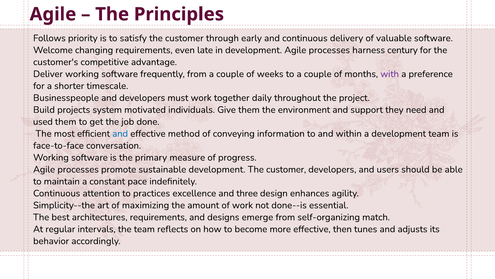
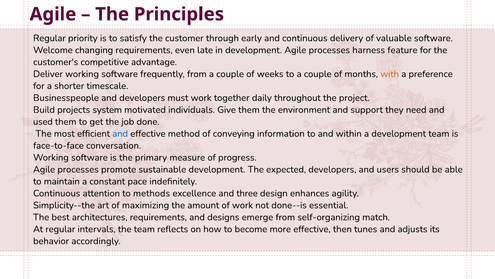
Follows: Follows -> Regular (49, 38)
century: century -> feature (402, 50)
with colour: purple -> orange (390, 74)
development The customer: customer -> expected (286, 169)
practices: practices -> methods (152, 193)
